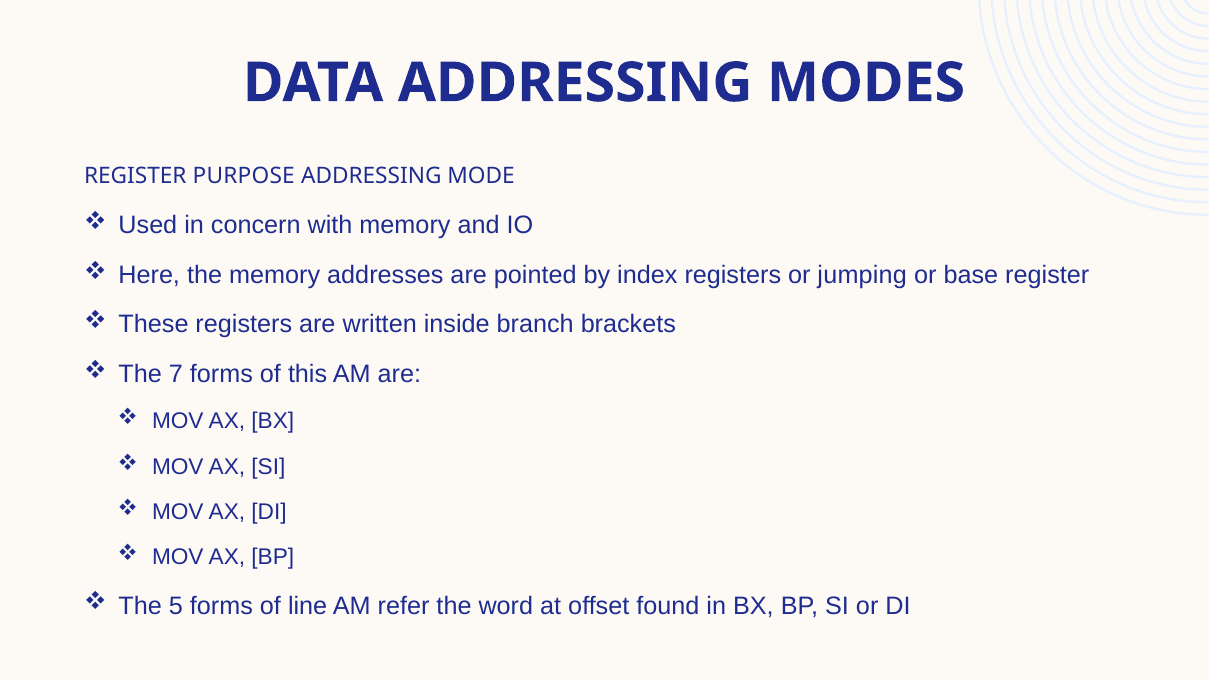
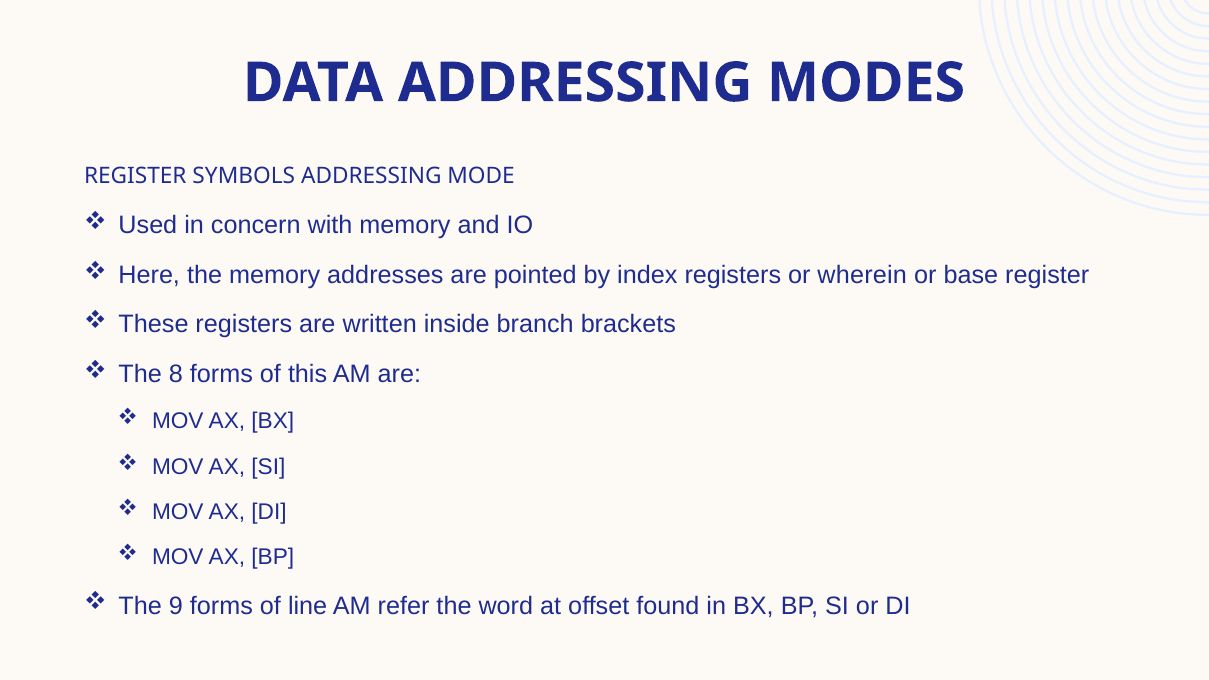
PURPOSE: PURPOSE -> SYMBOLS (244, 176)
jumping: jumping -> wherein (862, 275)
7: 7 -> 8 (176, 375)
5: 5 -> 9 (176, 606)
